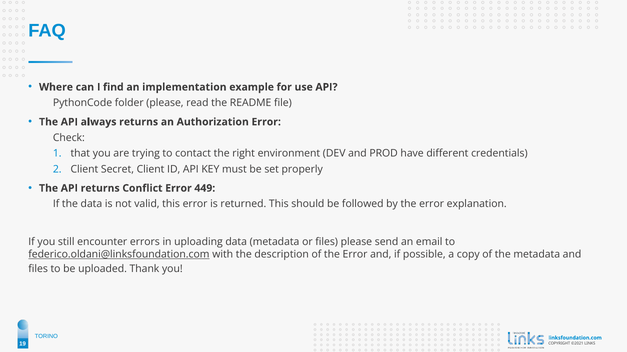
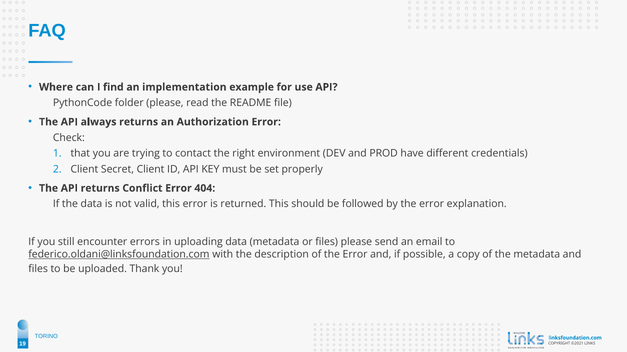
449: 449 -> 404 (205, 189)
